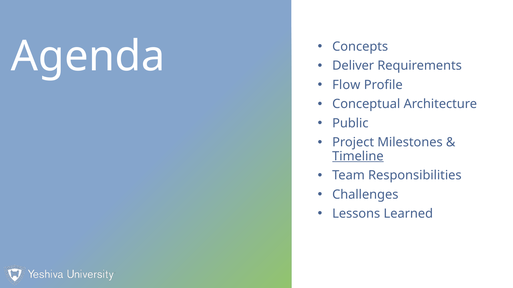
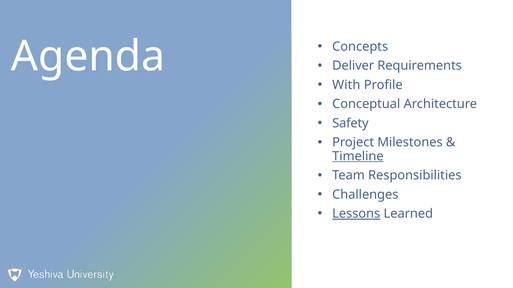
Flow: Flow -> With (346, 85)
Public: Public -> Safety (350, 123)
Lessons underline: none -> present (356, 214)
